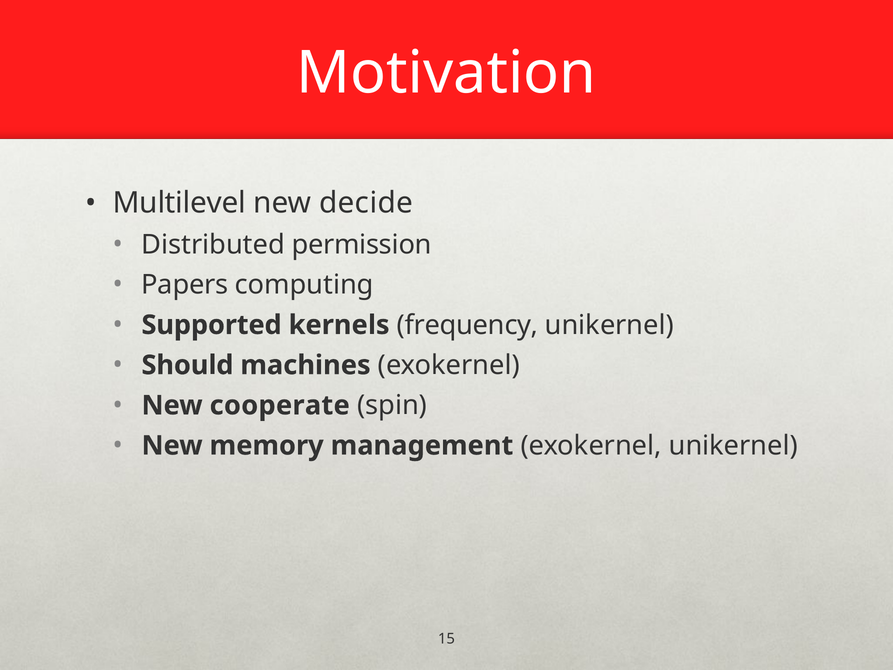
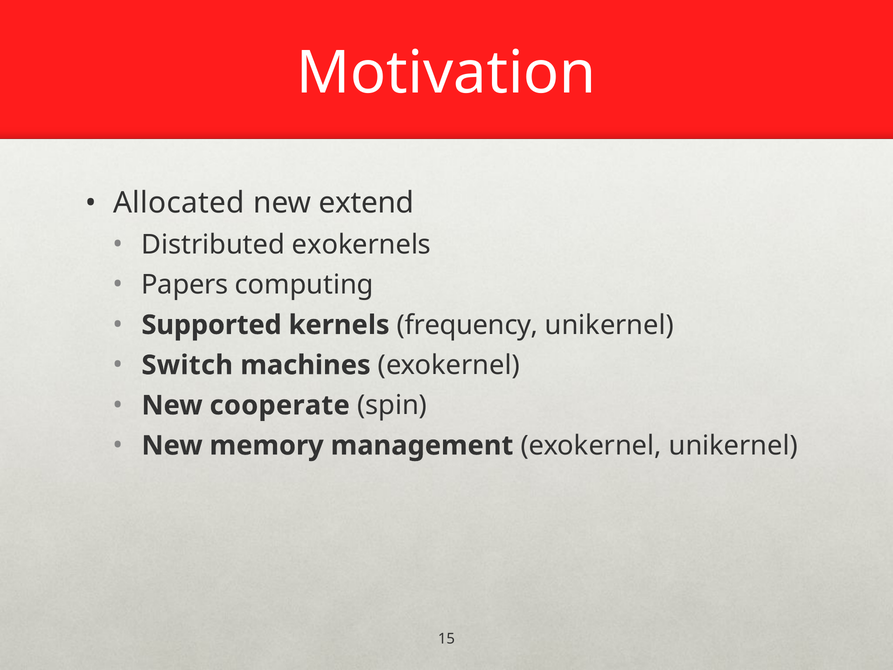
Multilevel: Multilevel -> Allocated (179, 203)
decide: decide -> extend (366, 203)
permission: permission -> exokernels (362, 245)
Should: Should -> Switch (187, 365)
